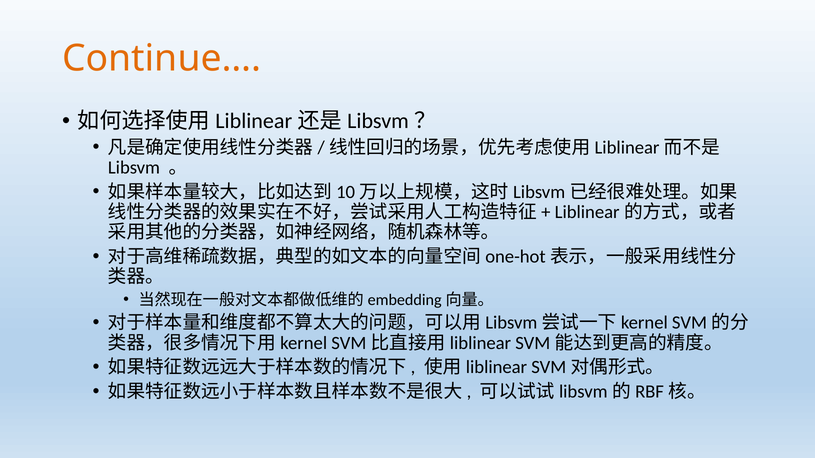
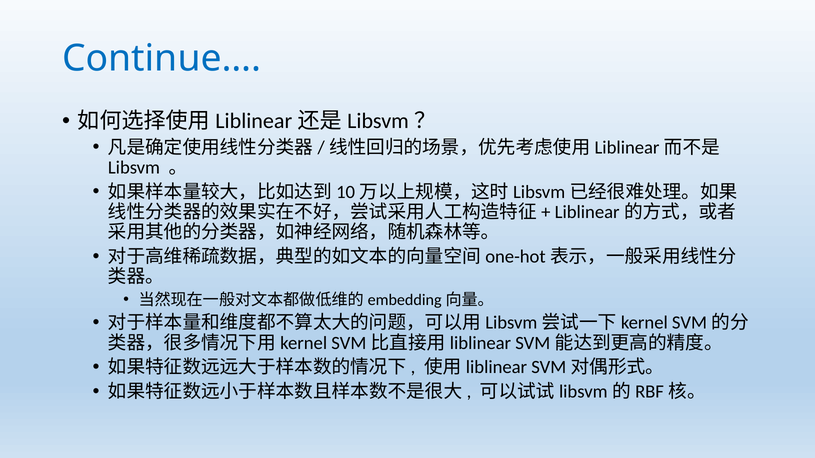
Continue… colour: orange -> blue (162, 58)
